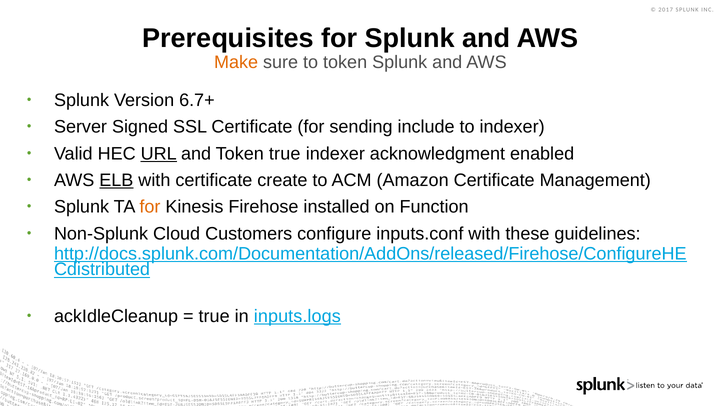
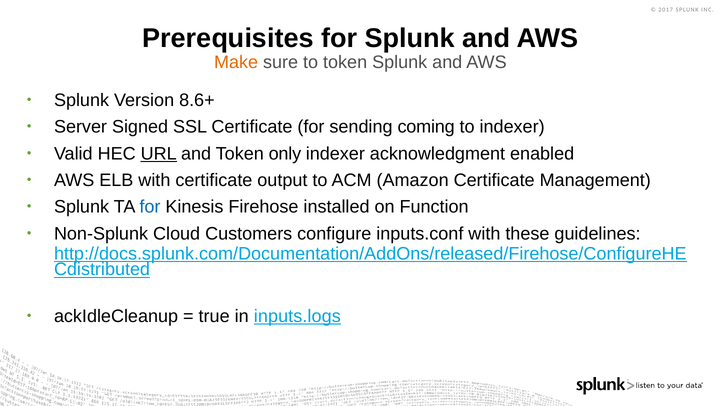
6.7+: 6.7+ -> 8.6+ (197, 100)
include: include -> coming (426, 127)
Token true: true -> only (285, 153)
ELB underline: present -> none (116, 180)
create: create -> output (282, 180)
for colour: orange -> blue (150, 207)
